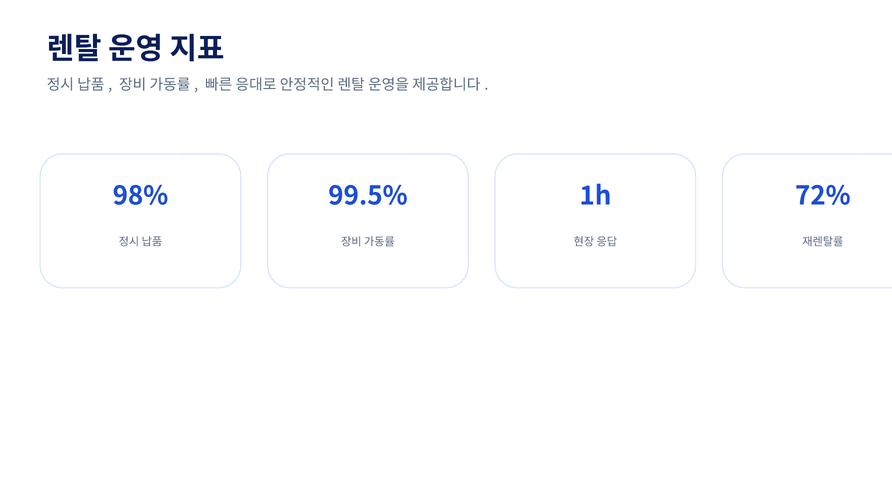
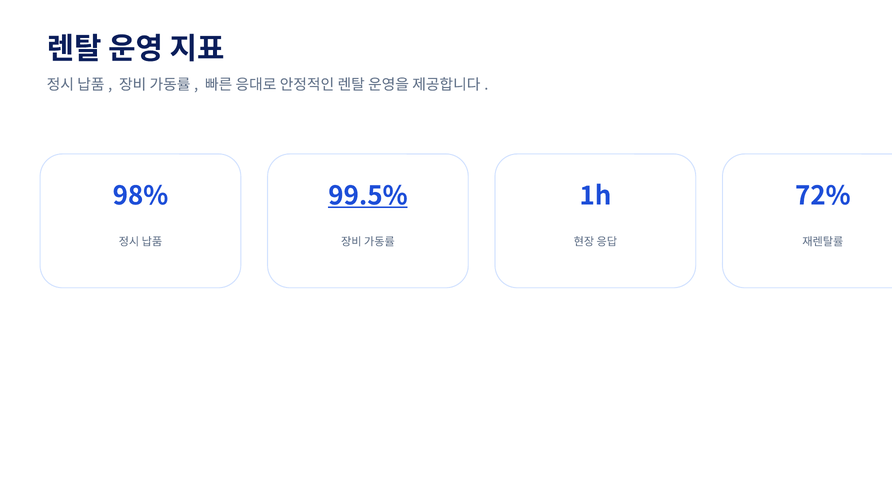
99.5% underline: none -> present (368, 196)
